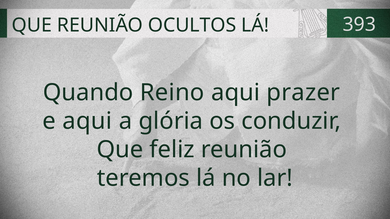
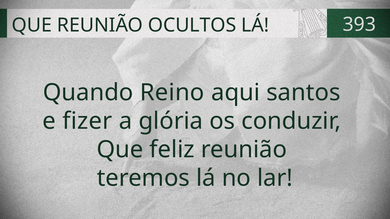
prazer: prazer -> santos (303, 93)
e aqui: aqui -> fizer (87, 121)
